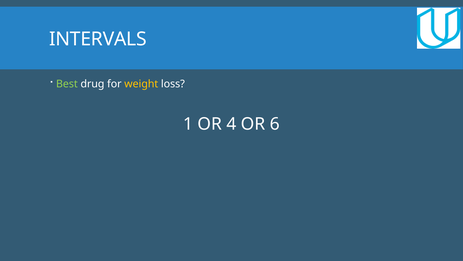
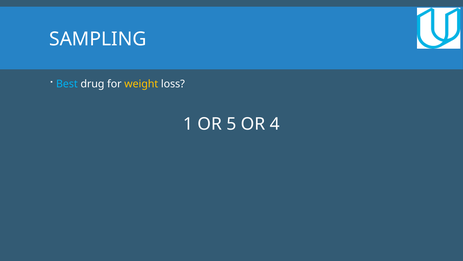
INTERVALS: INTERVALS -> SAMPLING (98, 39)
Best colour: light green -> light blue (67, 84)
4: 4 -> 5 (231, 124)
6: 6 -> 4 (275, 124)
